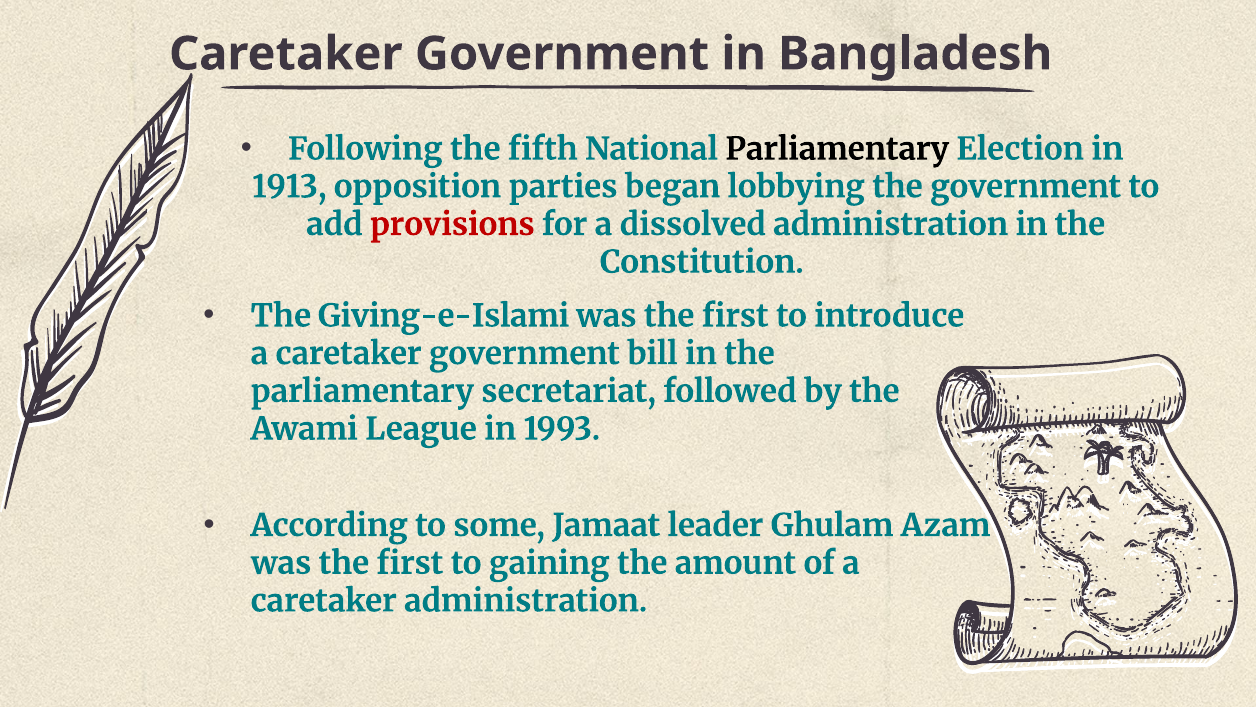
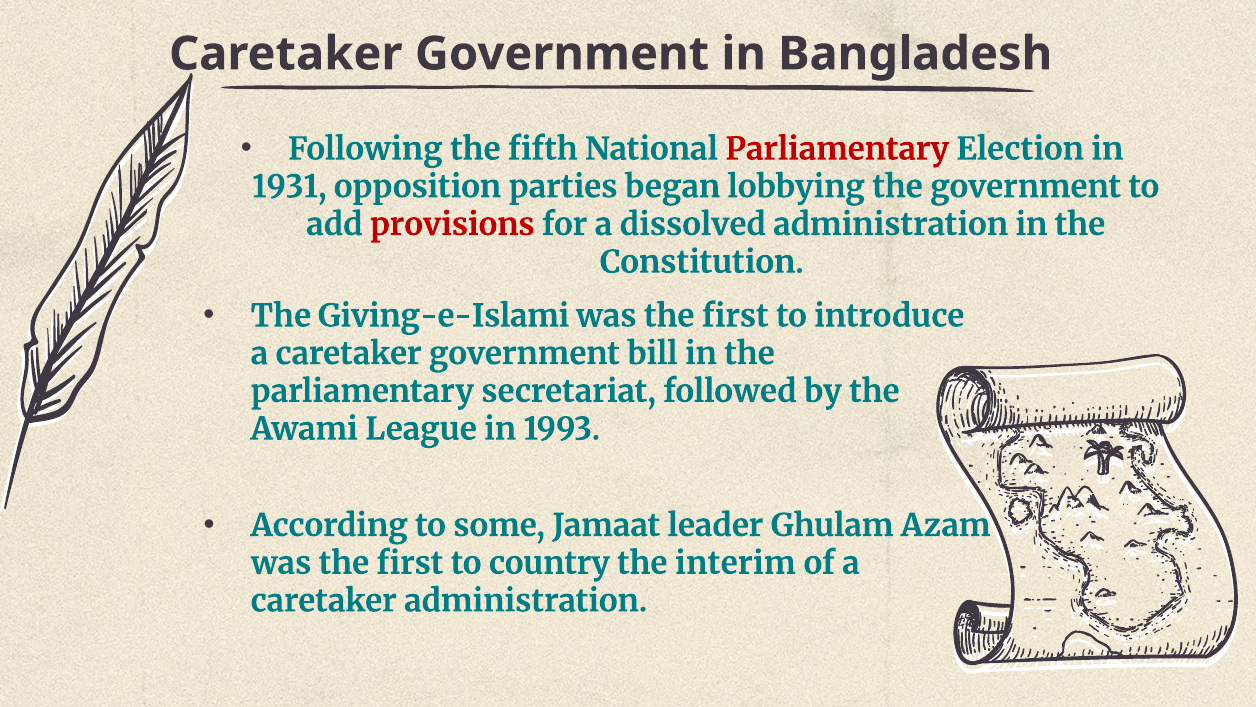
Parliamentary colour: black -> red (837, 149)
1913: 1913 -> 1931 (289, 187)
gaining: gaining -> country (549, 563)
amount: amount -> interim (735, 563)
